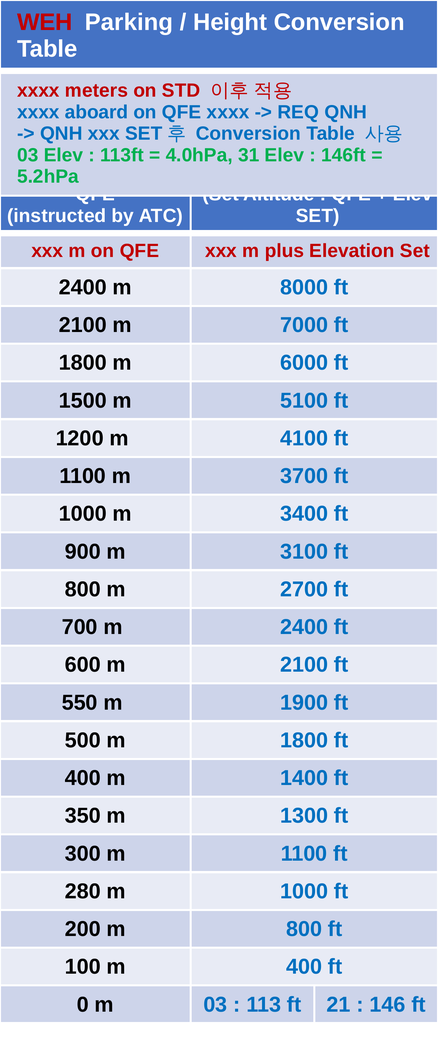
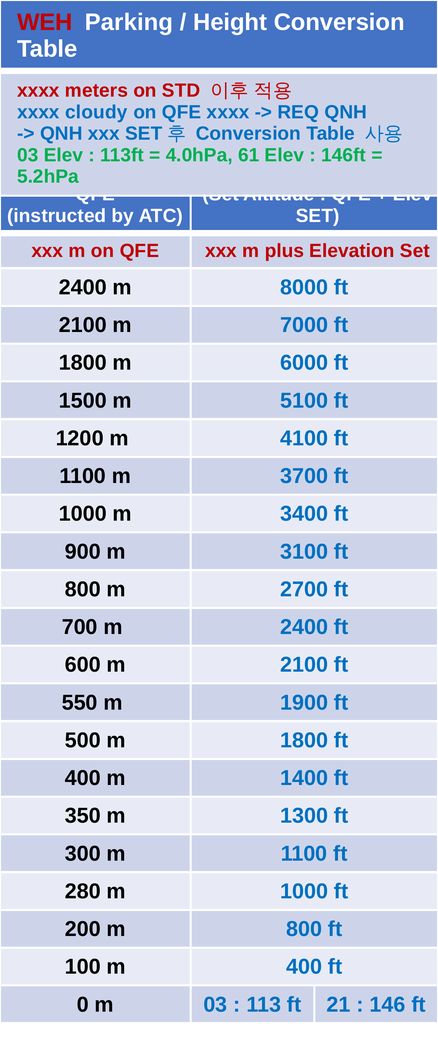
aboard: aboard -> cloudy (96, 112)
31: 31 -> 61 (249, 155)
